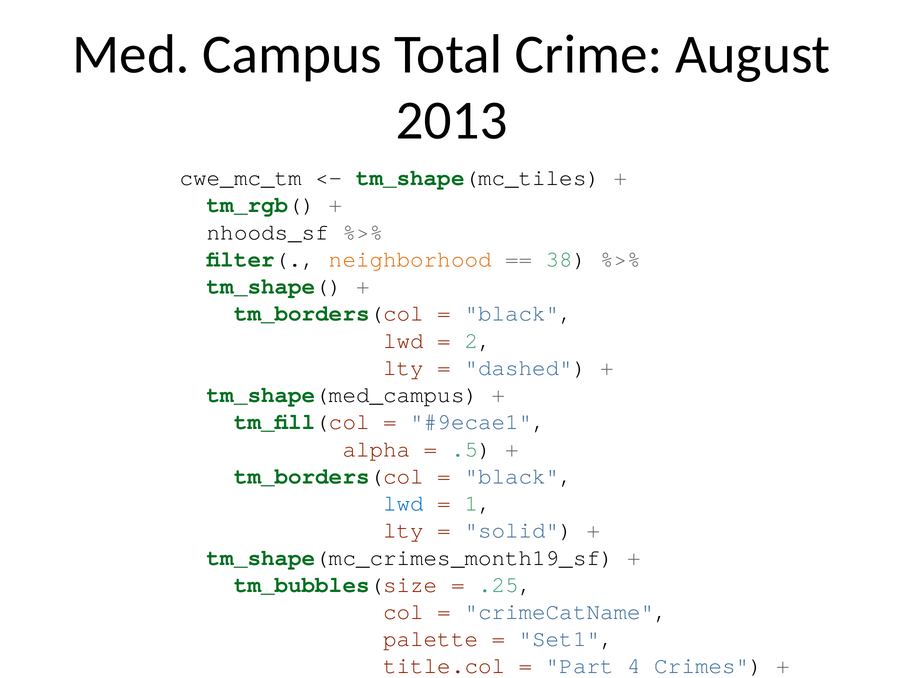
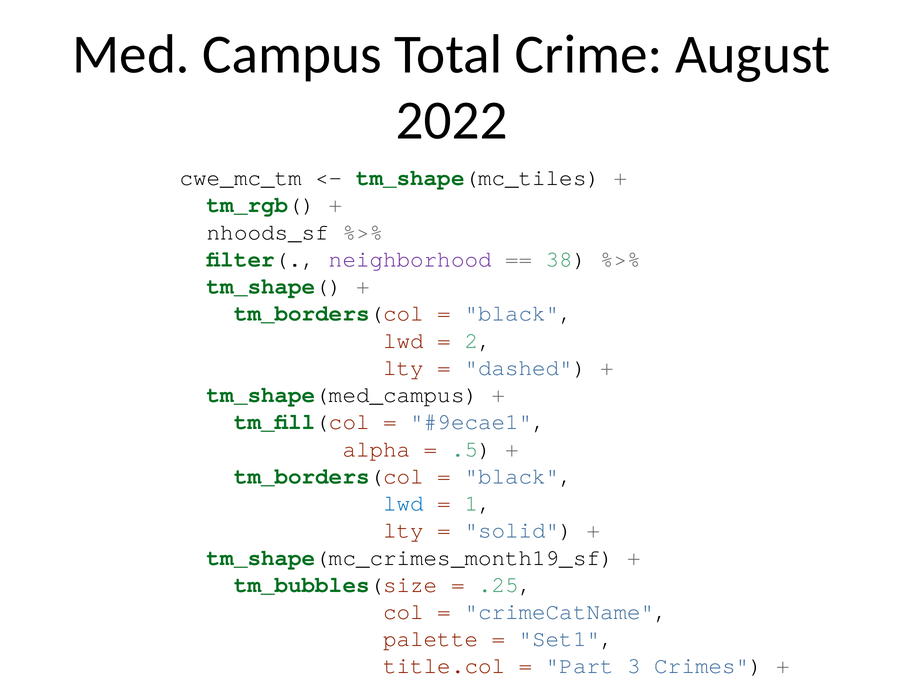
2013: 2013 -> 2022 (452, 121)
neighborhood colour: orange -> purple (410, 259)
4: 4 -> 3 (634, 666)
